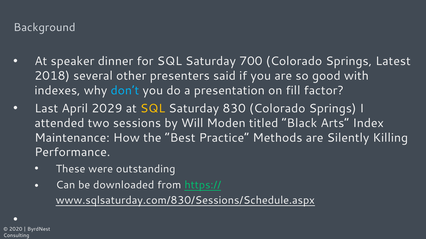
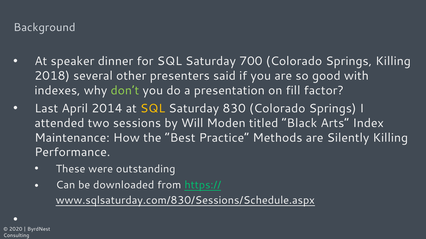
Springs Latest: Latest -> Killing (393, 61)
don’t colour: light blue -> light green (125, 91)
2029: 2029 -> 2014 (107, 109)
